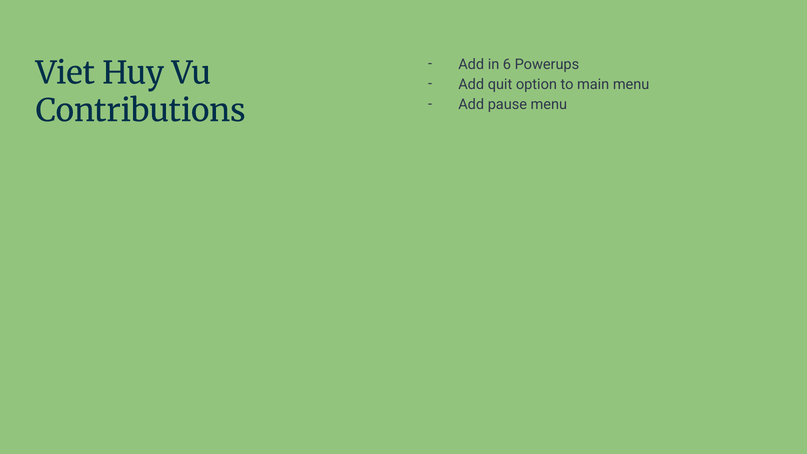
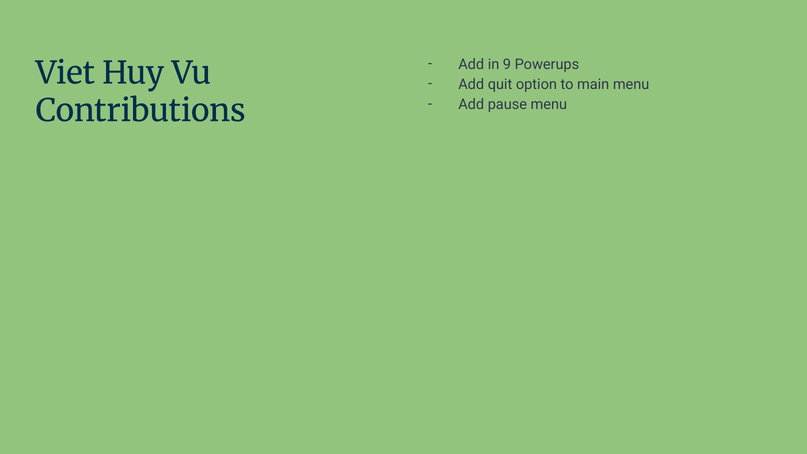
6: 6 -> 9 (507, 65)
